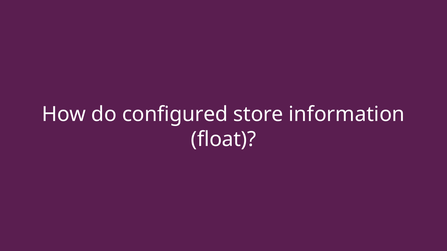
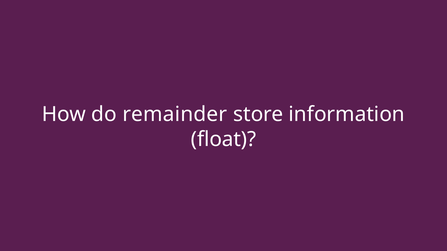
configured: configured -> remainder (175, 115)
